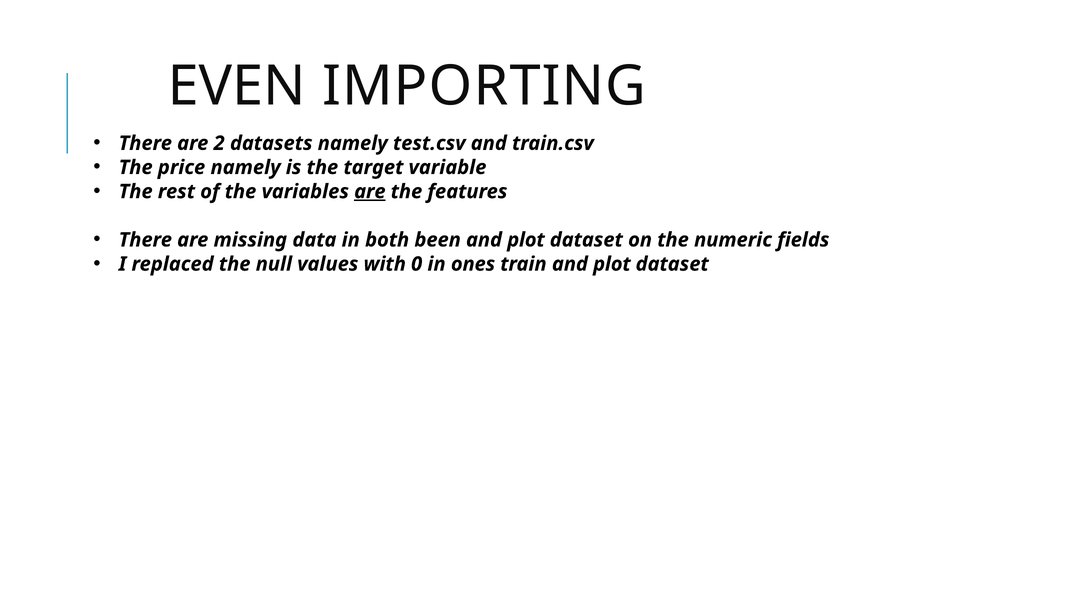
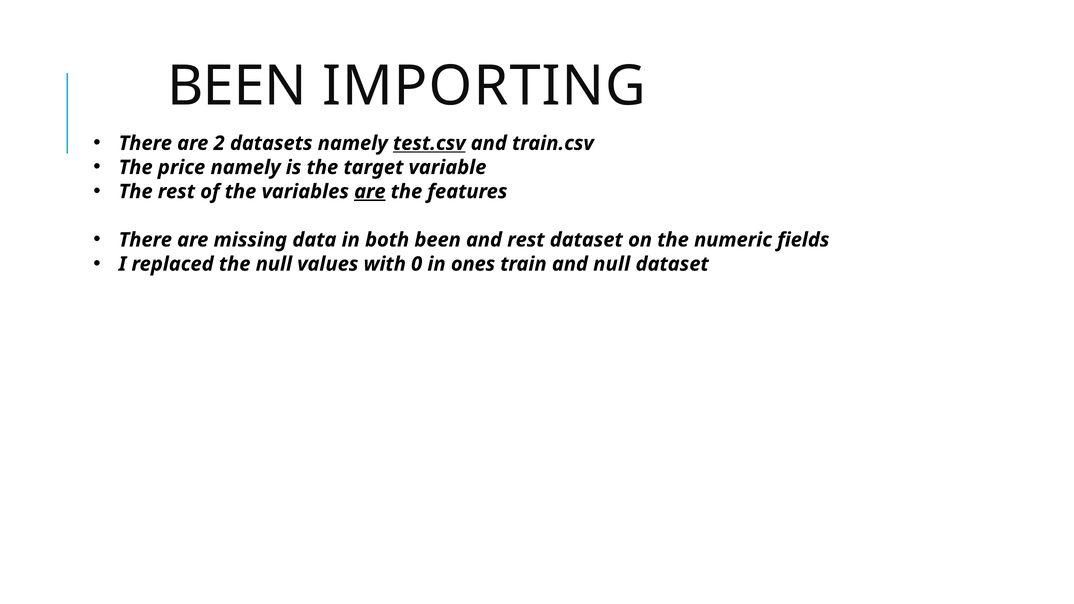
EVEN: EVEN -> BEEN (237, 86)
test.csv underline: none -> present (429, 143)
plot: plot -> rest (526, 240)
train and plot: plot -> null (612, 264)
